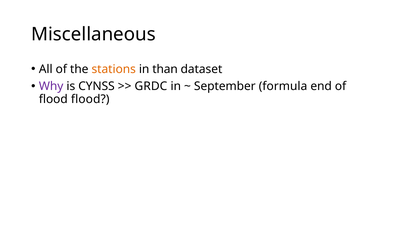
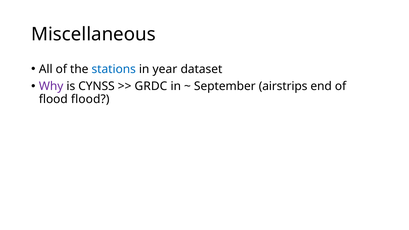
stations colour: orange -> blue (114, 69)
than: than -> year (165, 69)
formula: formula -> airstrips (283, 86)
